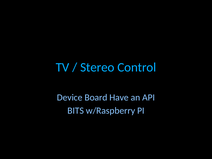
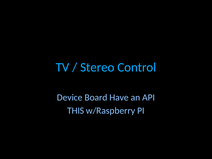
BITS: BITS -> THIS (76, 111)
